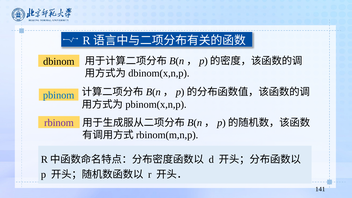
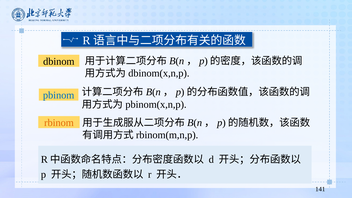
rbinom colour: purple -> orange (59, 123)
